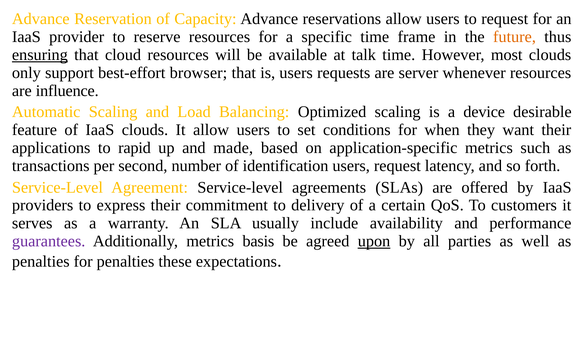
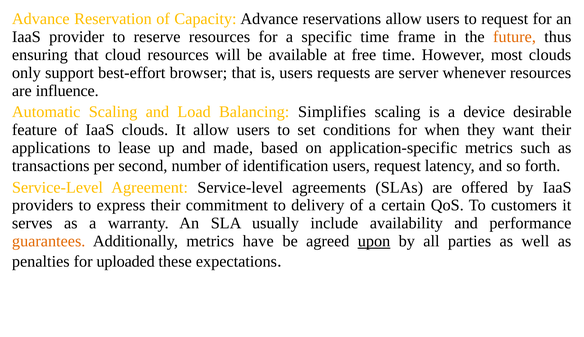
ensuring underline: present -> none (40, 55)
talk: talk -> free (364, 55)
Optimized: Optimized -> Simplifies (332, 112)
rapid: rapid -> lease (134, 148)
guarantees colour: purple -> orange (49, 241)
basis: basis -> have (258, 241)
for penalties: penalties -> uploaded (126, 261)
